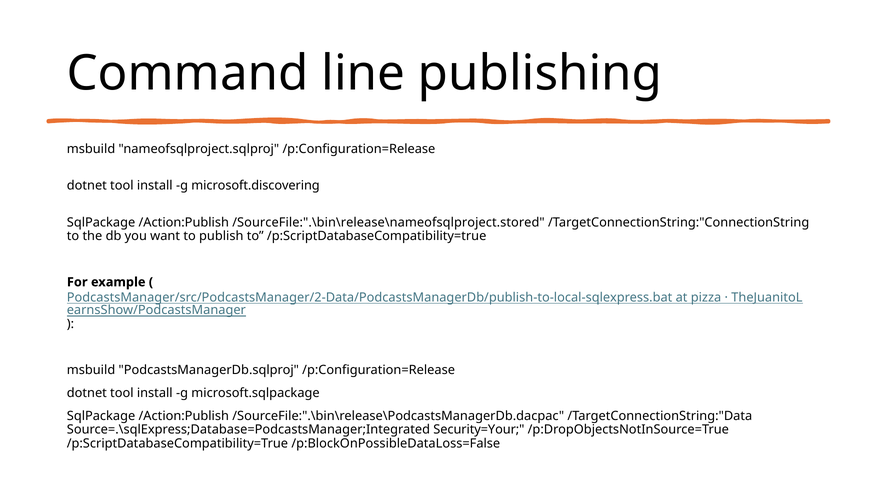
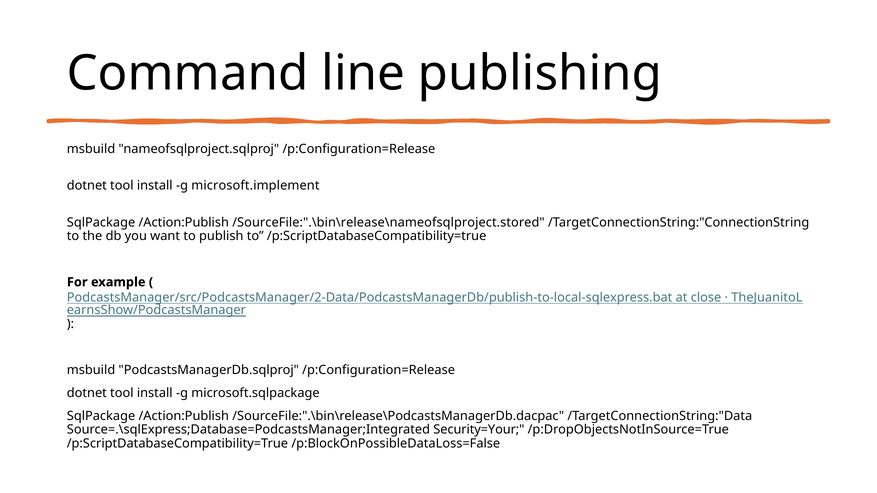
microsoft.discovering: microsoft.discovering -> microsoft.implement (255, 186)
pizza: pizza -> close (706, 298)
